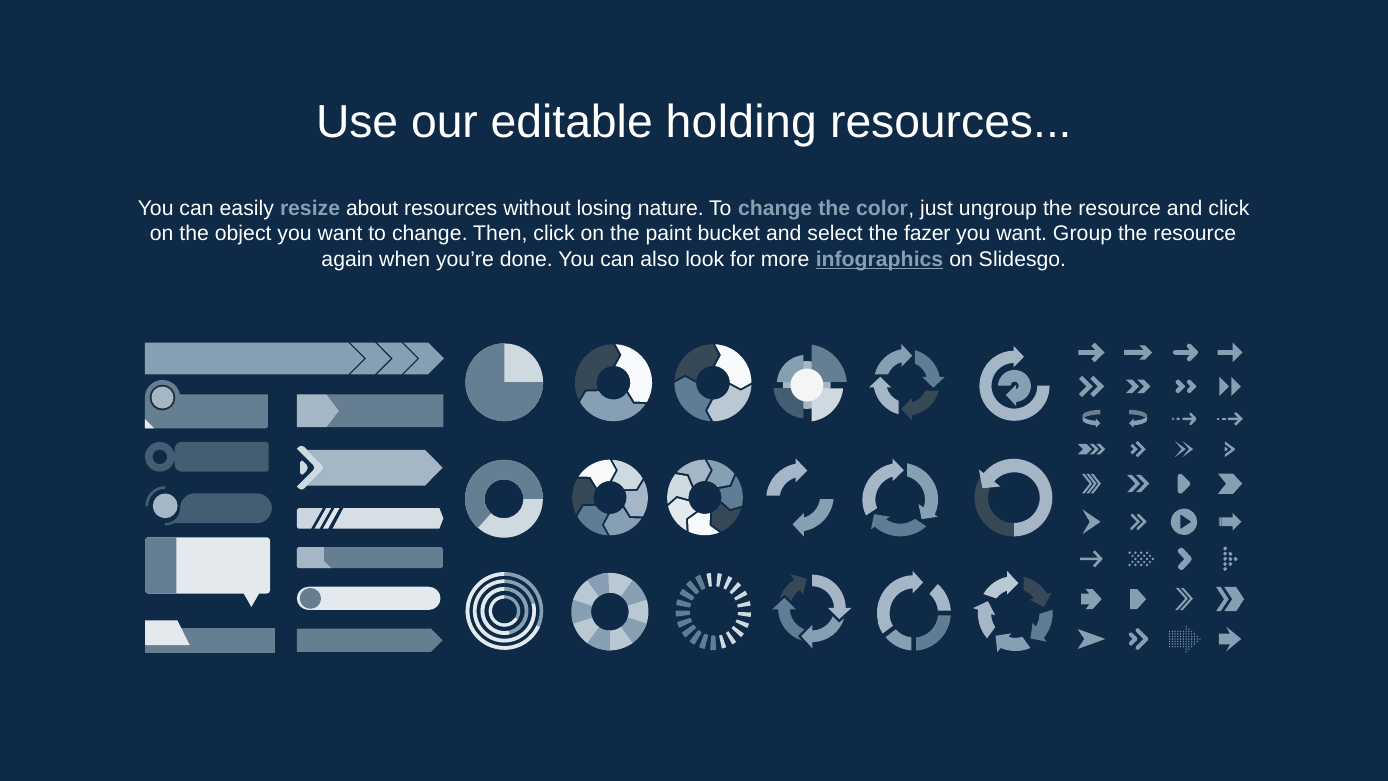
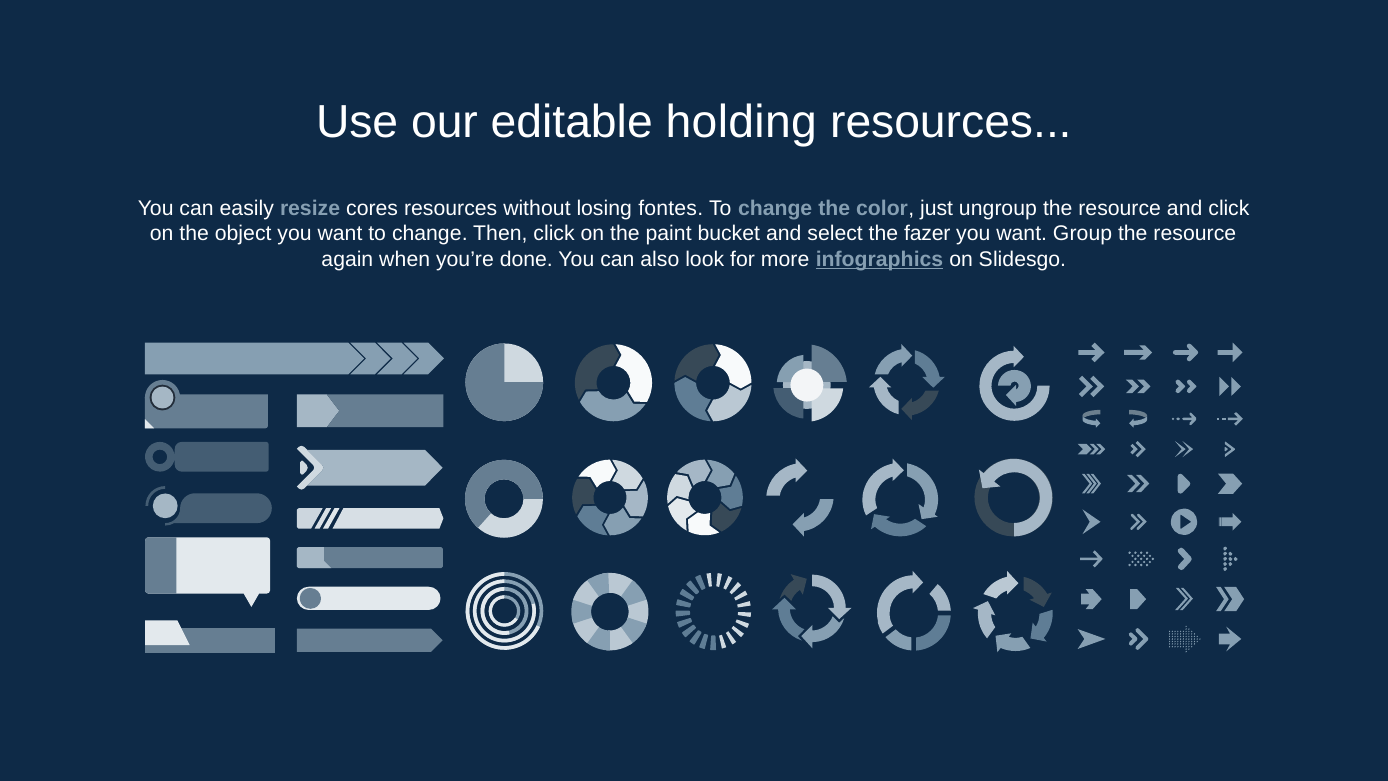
about: about -> cores (372, 208)
nature: nature -> fontes (671, 208)
